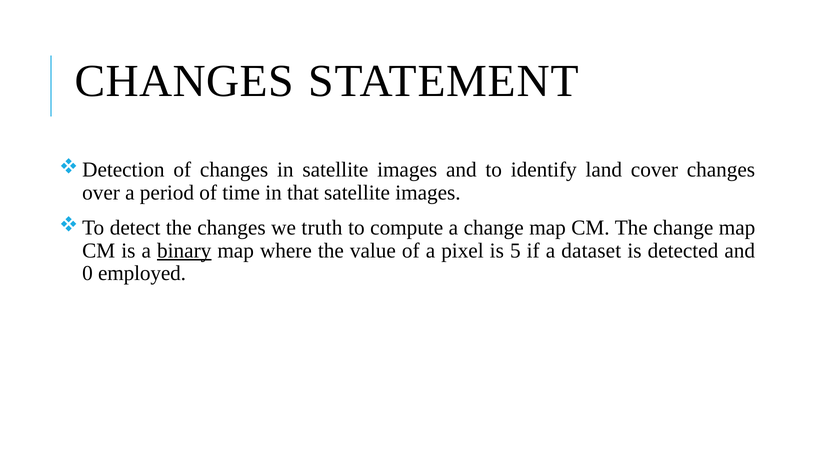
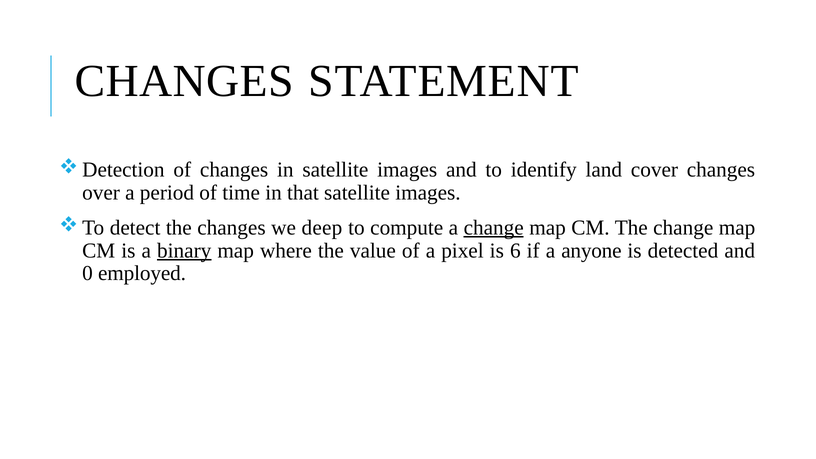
truth: truth -> deep (322, 228)
change underline: none -> present (494, 228)
5: 5 -> 6 (515, 251)
dataset: dataset -> anyone (591, 251)
